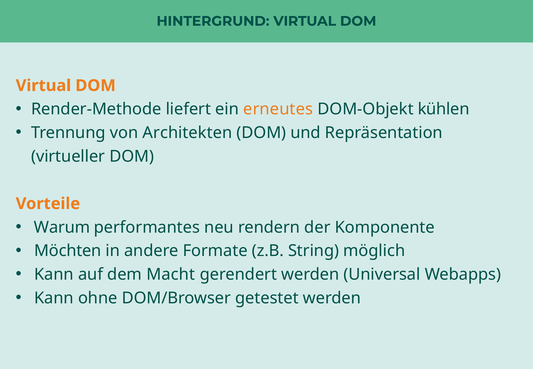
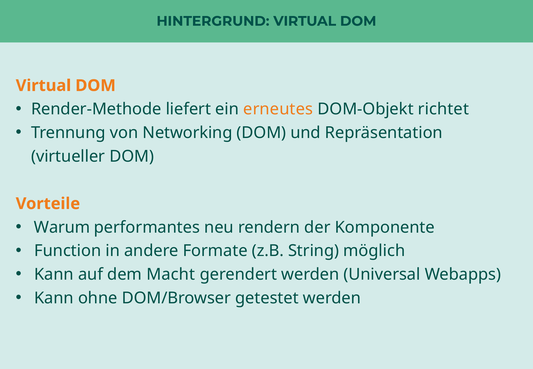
kühlen: kühlen -> richtet (443, 109)
Architekten: Architekten -> Networking (188, 133)
Möchten: Möchten -> Function (68, 251)
